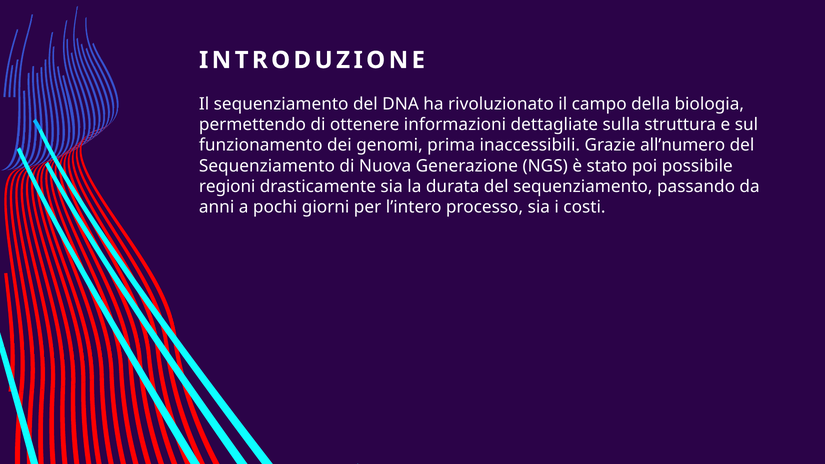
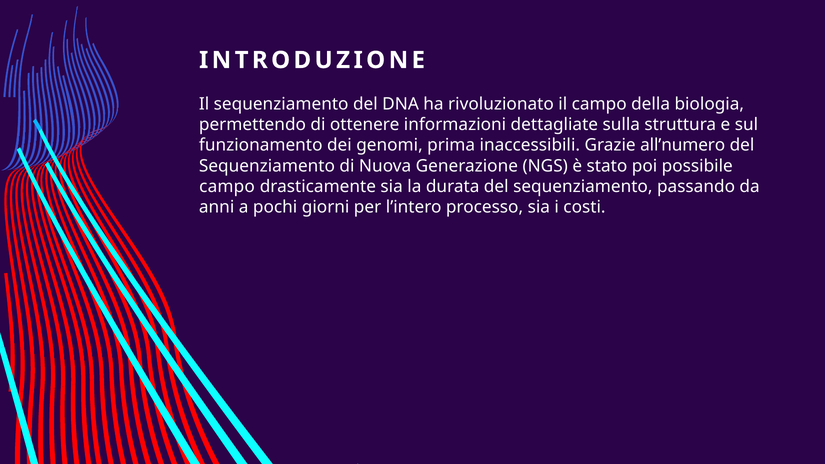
regioni: regioni -> campo (227, 187)
